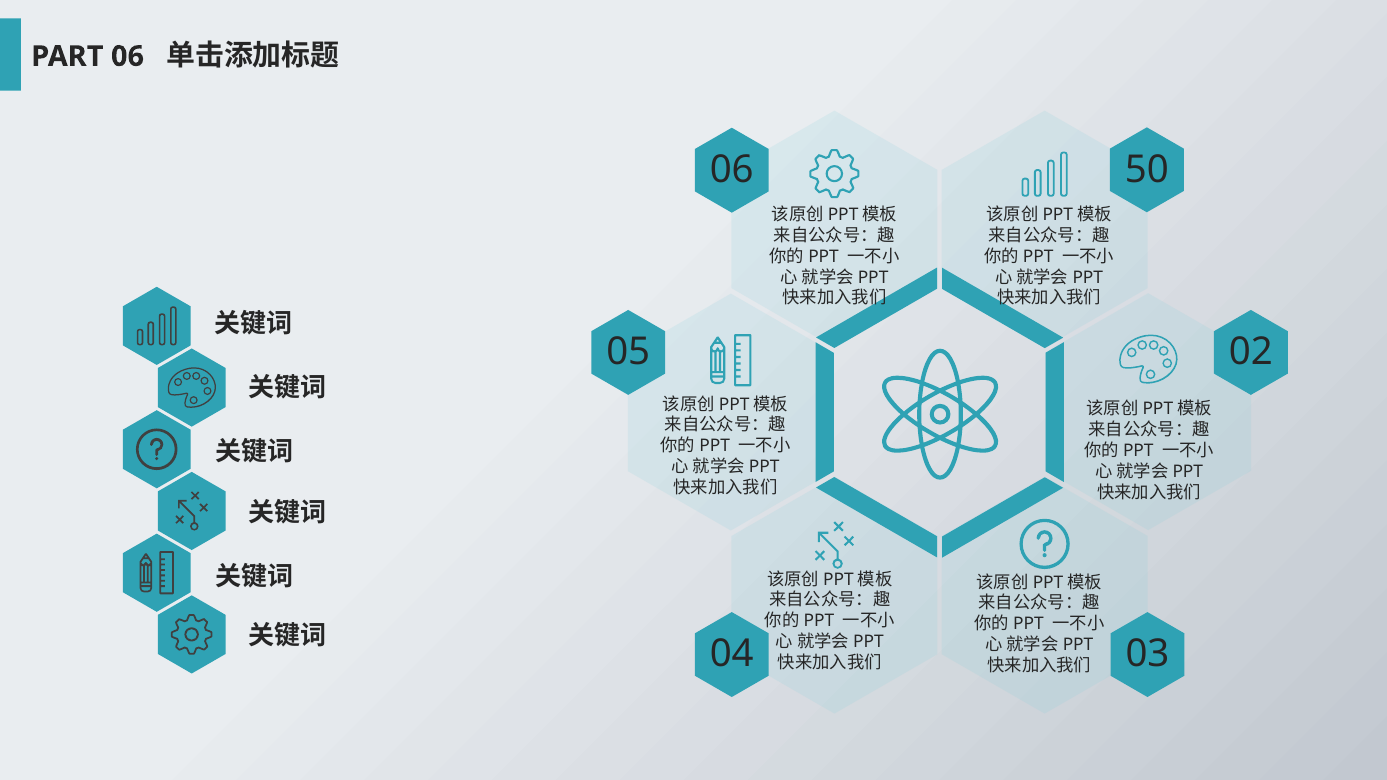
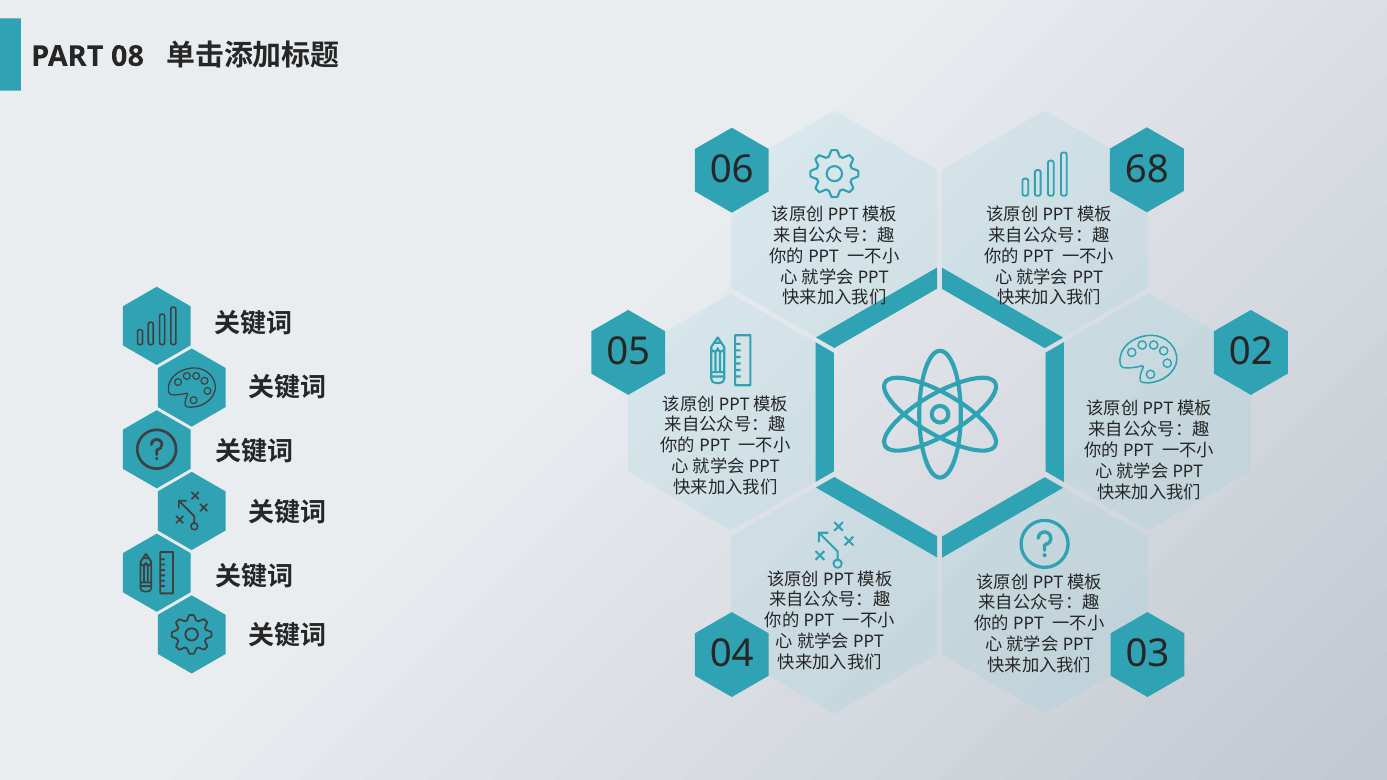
PART 06: 06 -> 08 (128, 56)
50: 50 -> 68 (1147, 170)
